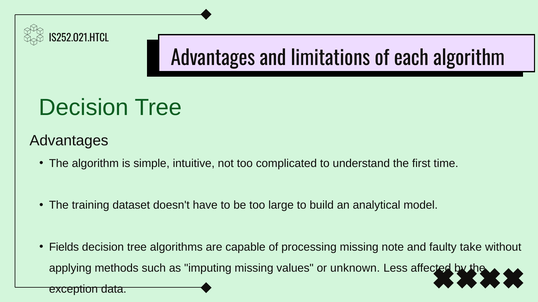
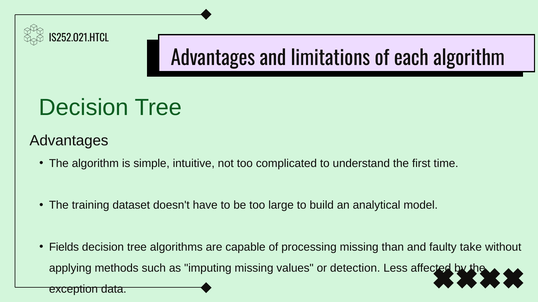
note: note -> than (393, 248)
unknown: unknown -> detection (355, 269)
